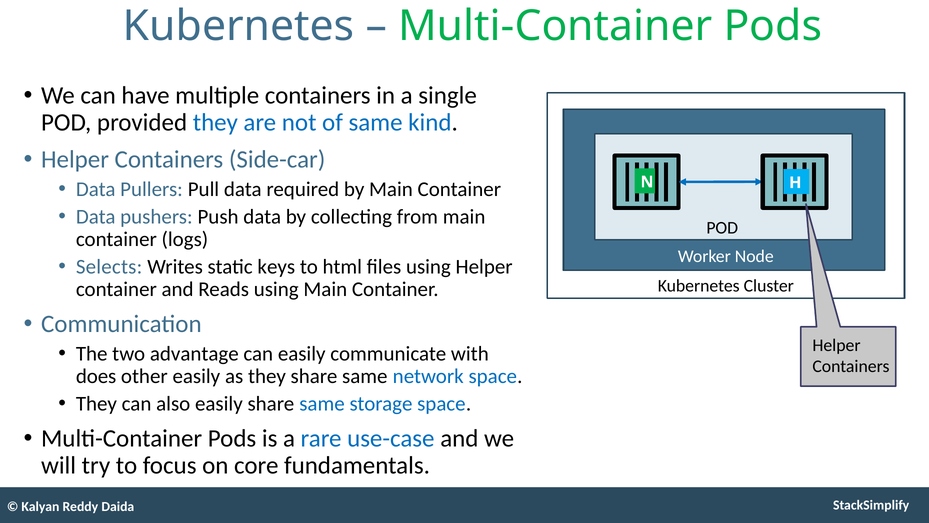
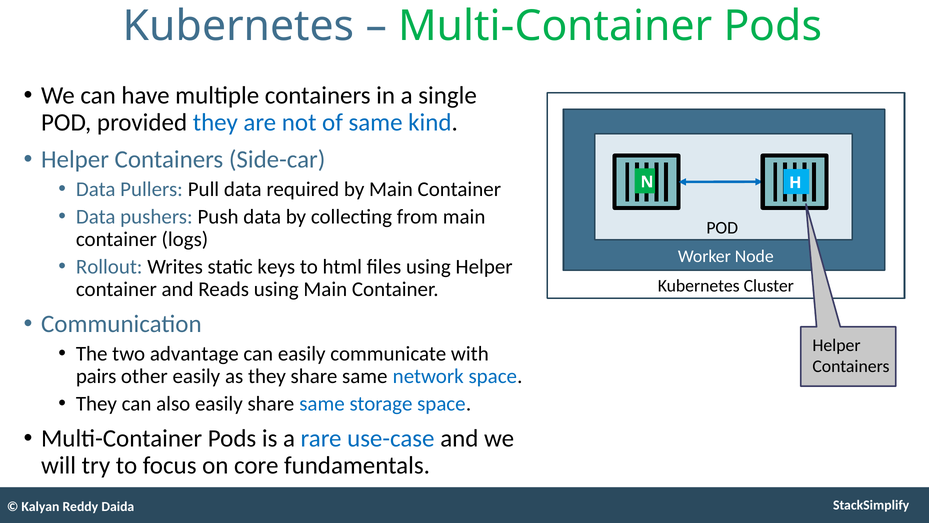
Selects: Selects -> Rollout (109, 267)
does: does -> pairs (96, 376)
